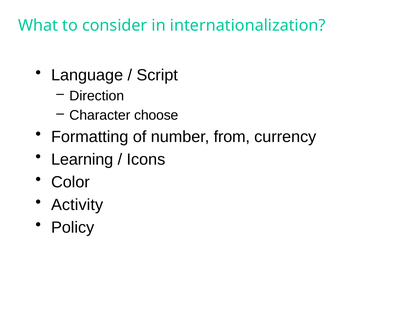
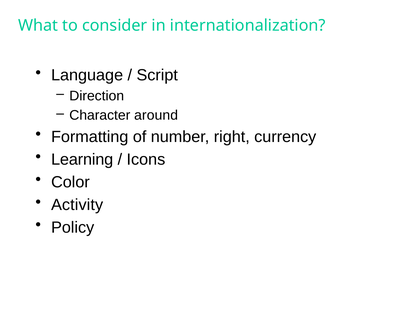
choose: choose -> around (156, 116)
from: from -> right (232, 137)
